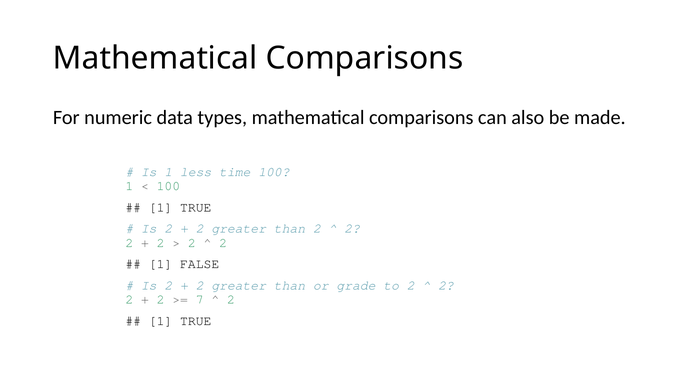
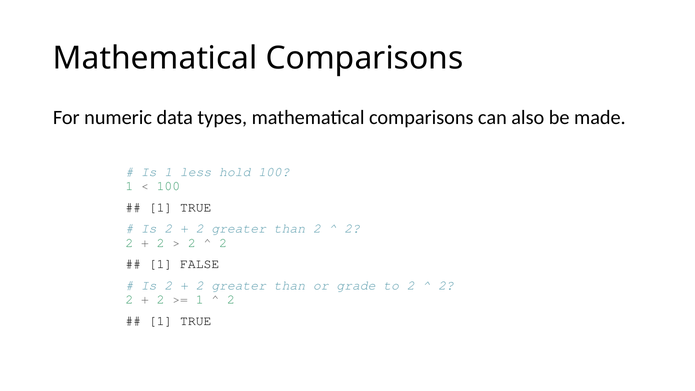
time: time -> hold (235, 172)
7: 7 -> 1 (200, 299)
